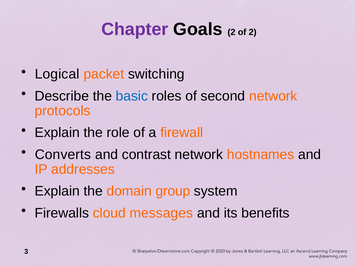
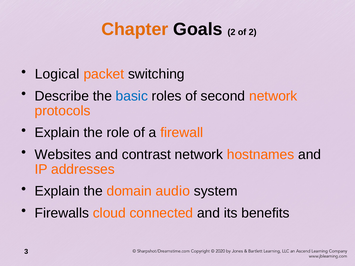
Chapter colour: purple -> orange (135, 29)
Converts: Converts -> Websites (63, 155)
group: group -> audio (173, 191)
messages: messages -> connected (161, 213)
